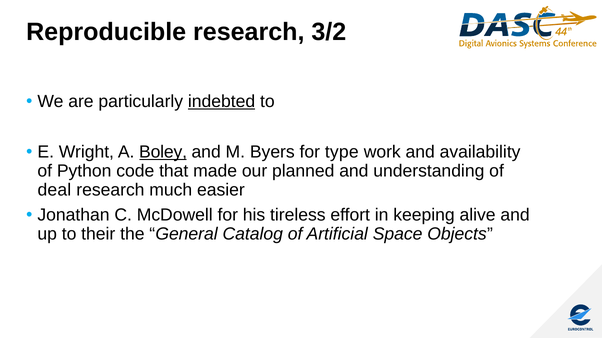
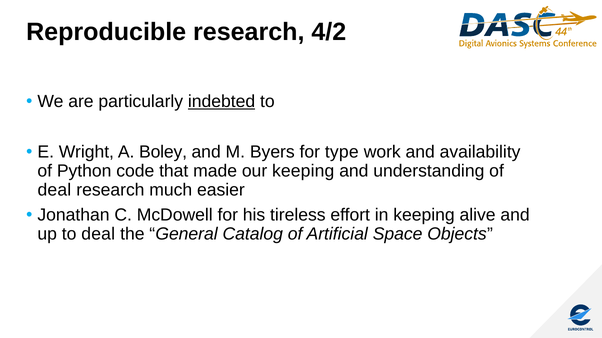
3/2: 3/2 -> 4/2 (329, 32)
Boley underline: present -> none (163, 152)
our planned: planned -> keeping (303, 171)
to their: their -> deal (98, 234)
